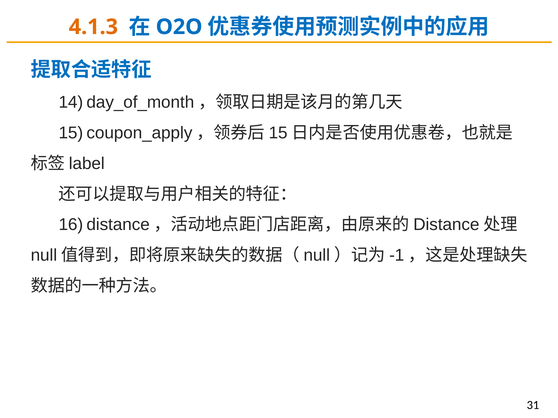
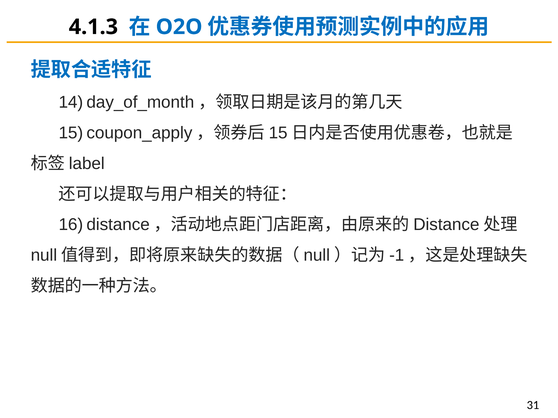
4.1.3 colour: orange -> black (93, 27)
